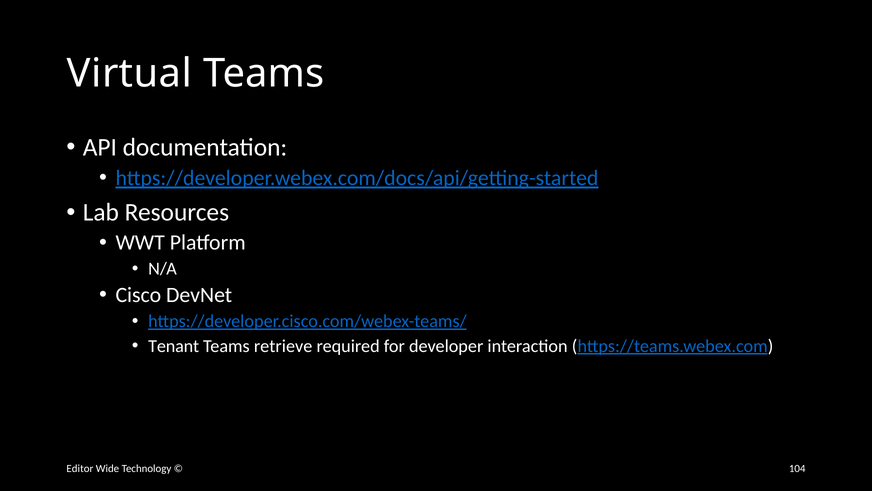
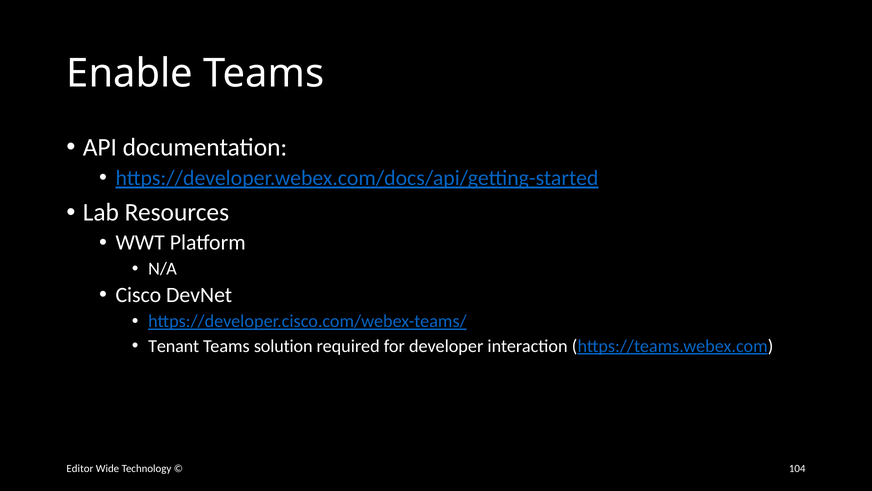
Virtual: Virtual -> Enable (130, 73)
retrieve: retrieve -> solution (283, 346)
